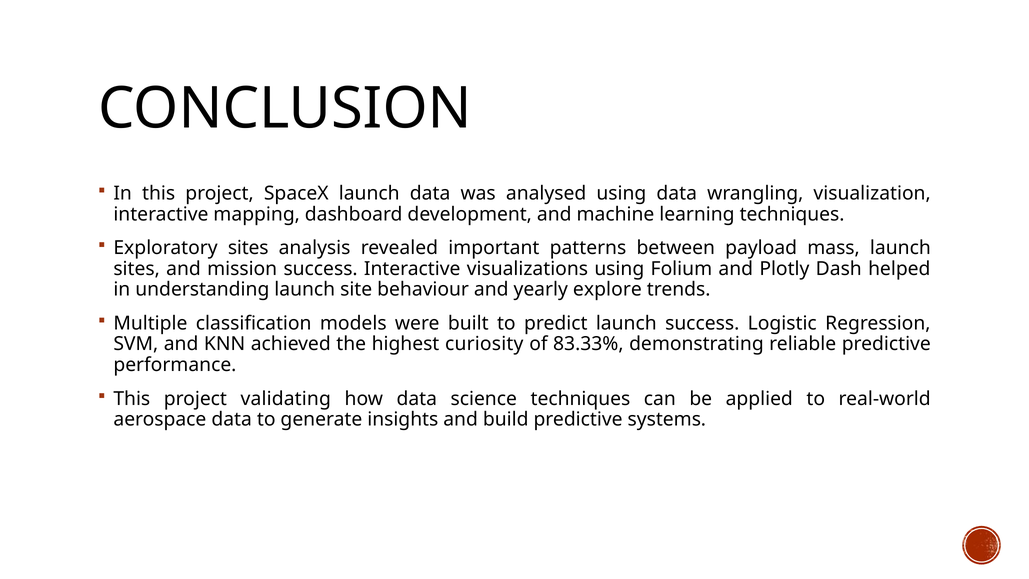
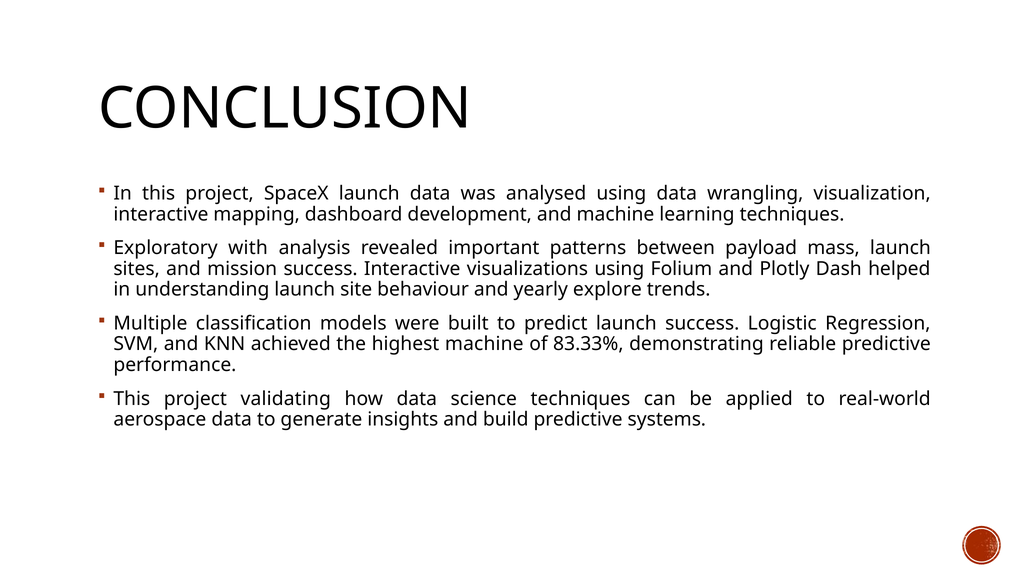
Exploratory sites: sites -> with (248, 248)
highest curiosity: curiosity -> machine (484, 344)
